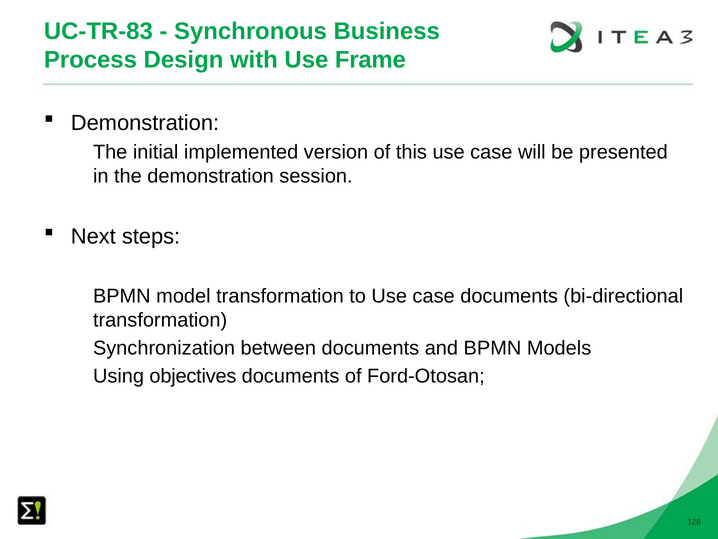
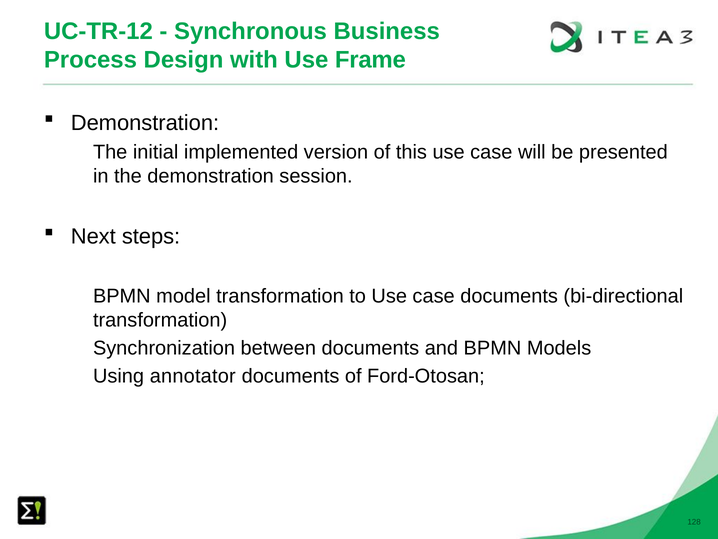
UC-TR-83: UC-TR-83 -> UC-TR-12 (98, 31)
objectives: objectives -> annotator (193, 376)
